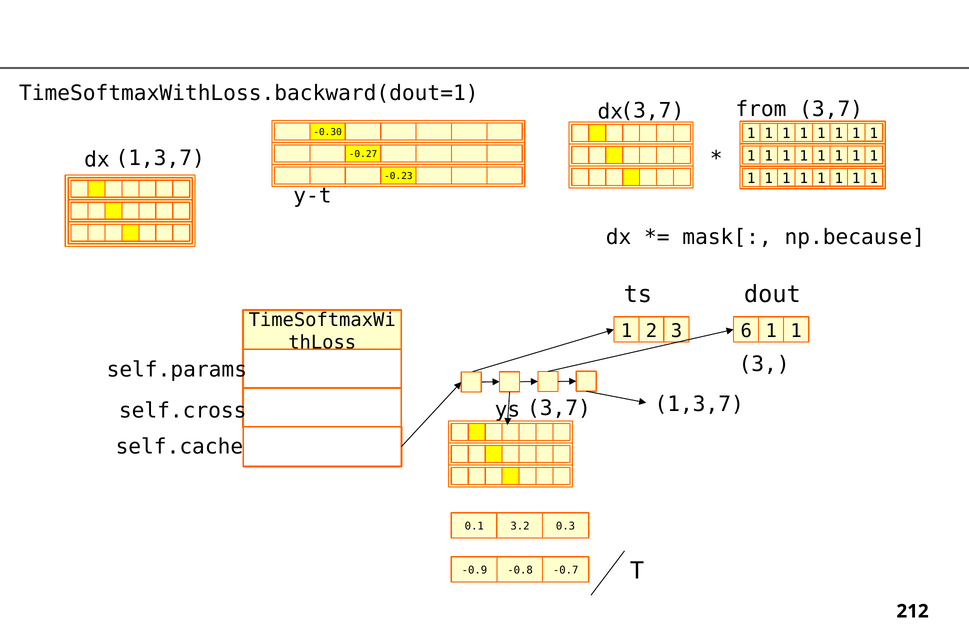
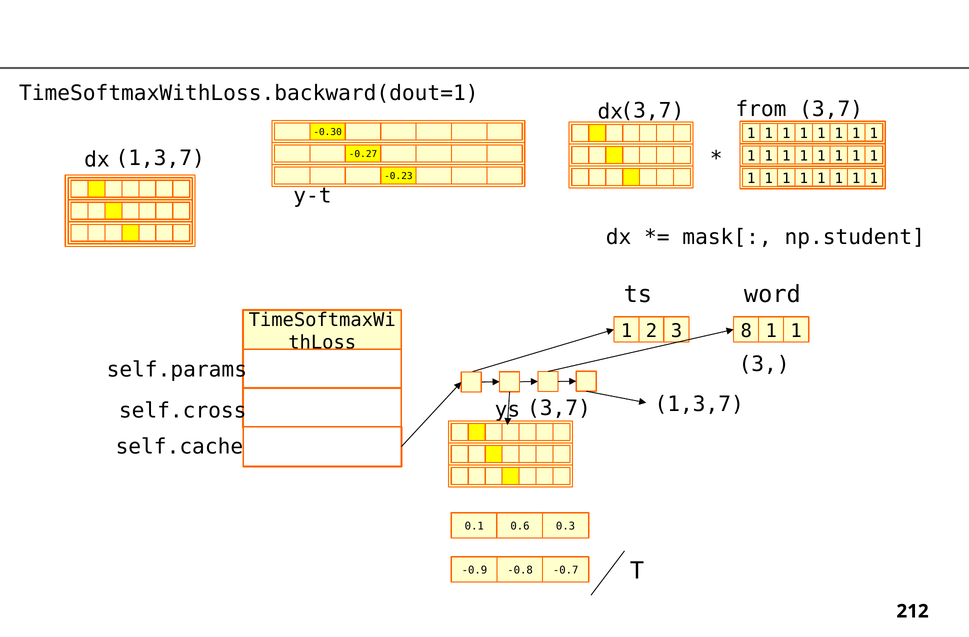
np.because: np.because -> np.student (855, 237)
dout: dout -> word (772, 294)
6: 6 -> 8 (746, 331)
3.2: 3.2 -> 0.6 (520, 526)
